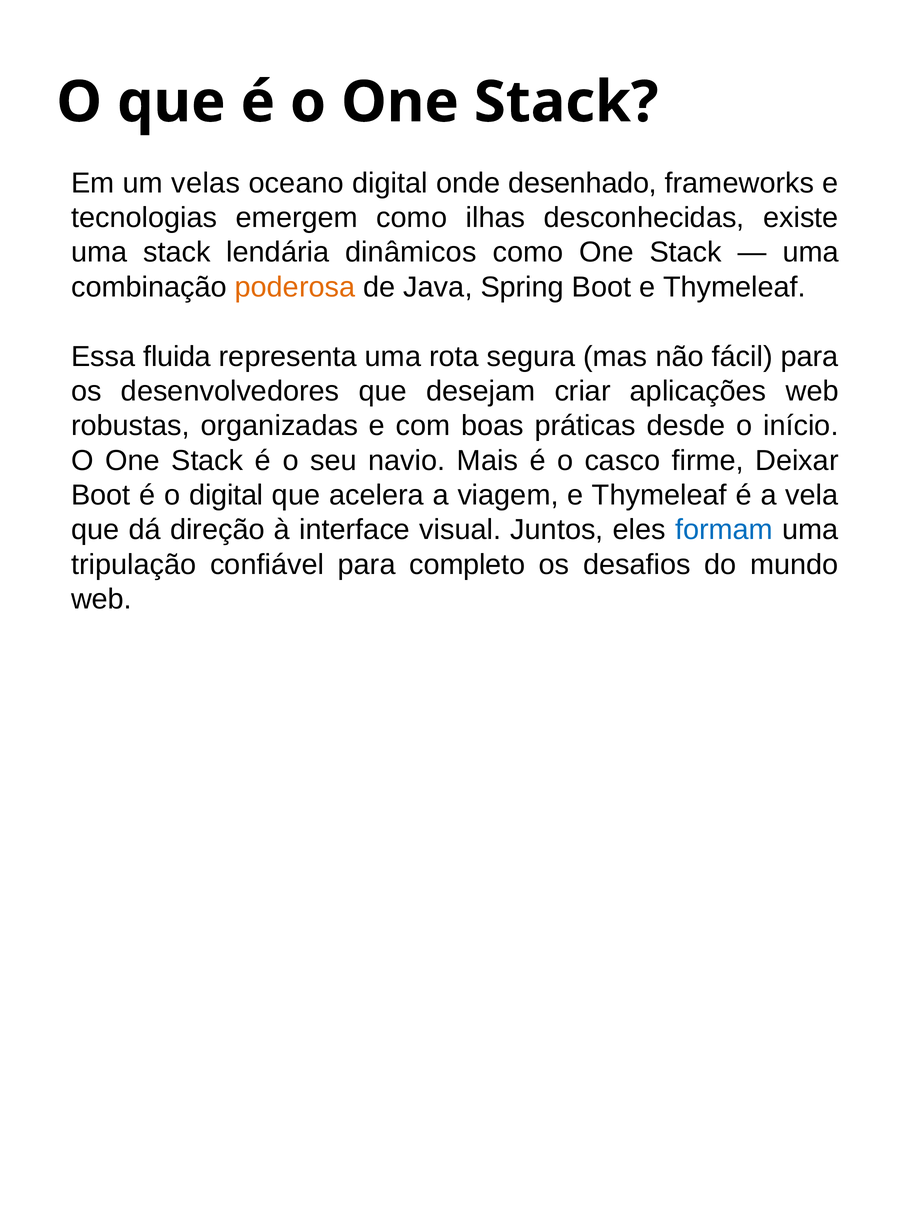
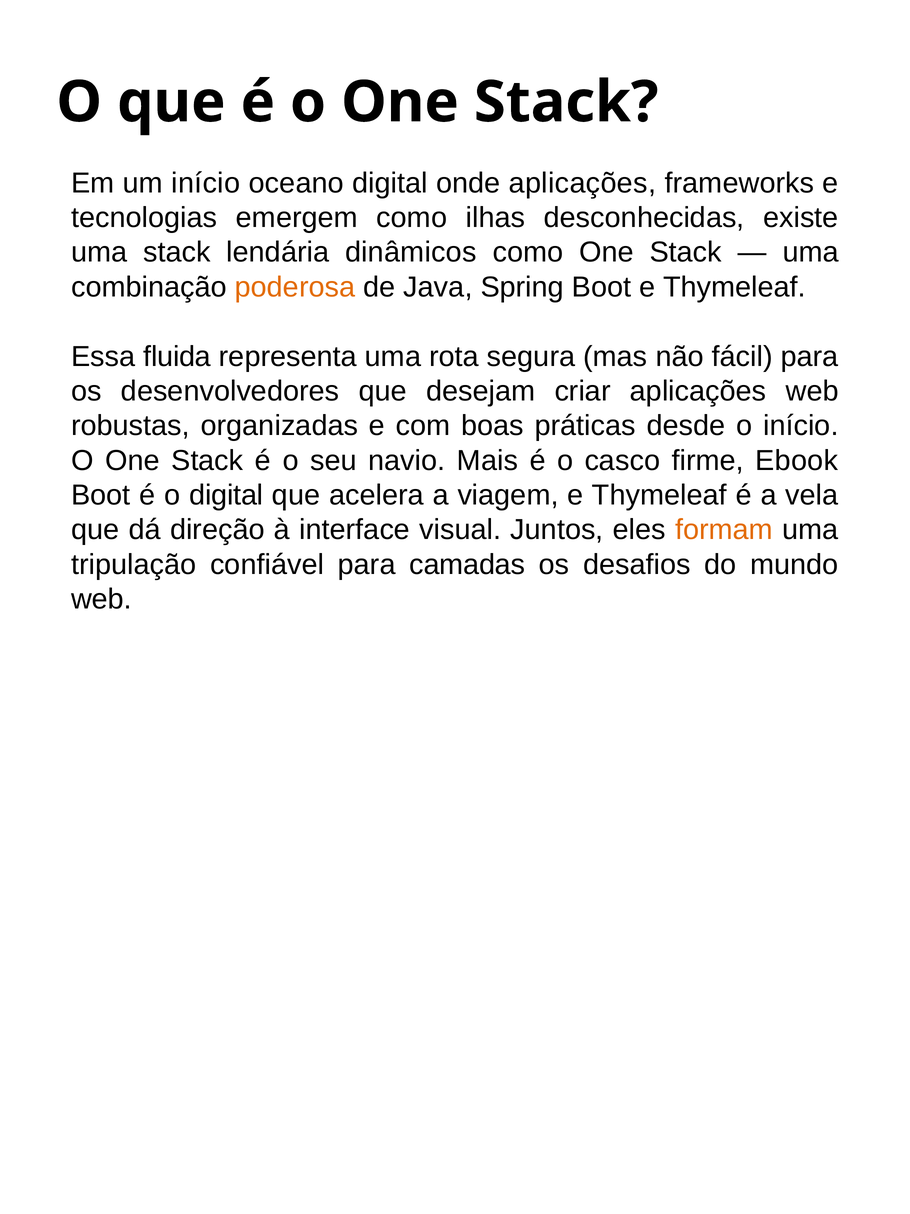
um velas: velas -> início (206, 183)
onde desenhado: desenhado -> aplicações (582, 183)
Deixar: Deixar -> Ebook (797, 460)
formam colour: blue -> orange (724, 530)
completo: completo -> camadas (467, 564)
